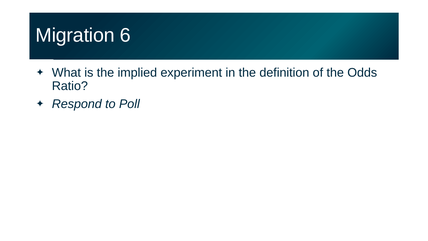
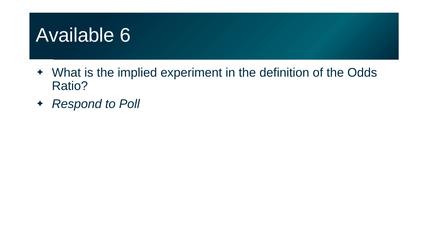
Migration: Migration -> Available (75, 35)
